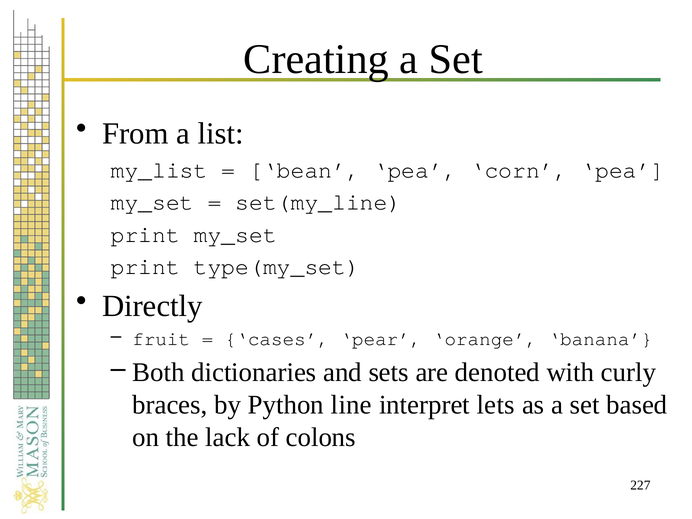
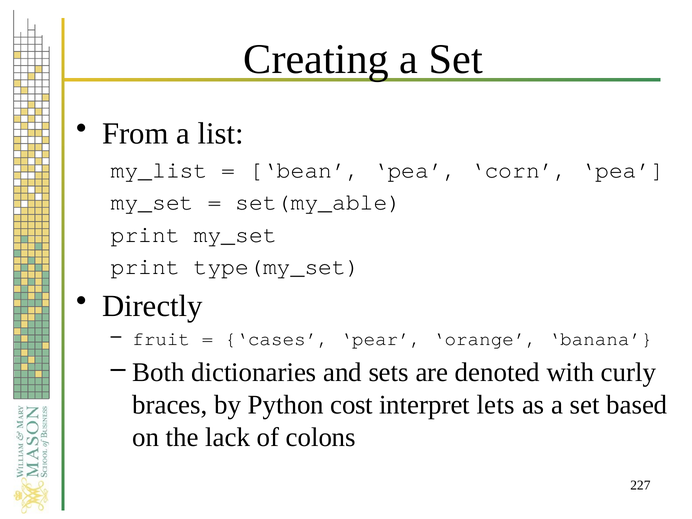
set(my_line: set(my_line -> set(my_able (318, 202)
line: line -> cost (352, 405)
